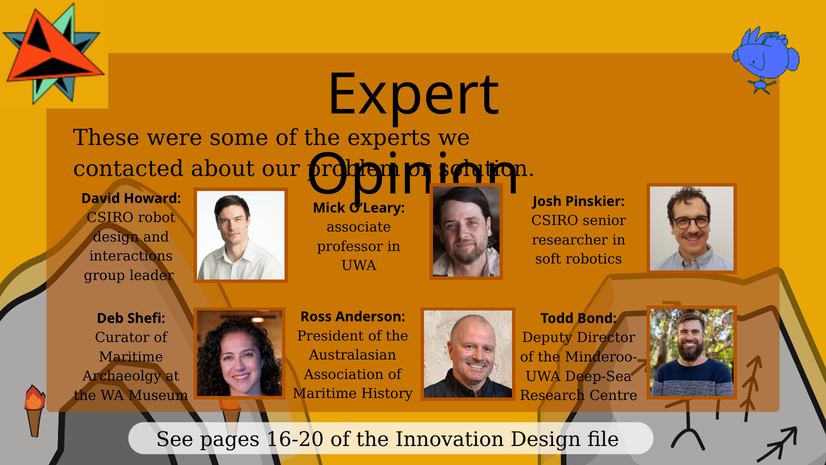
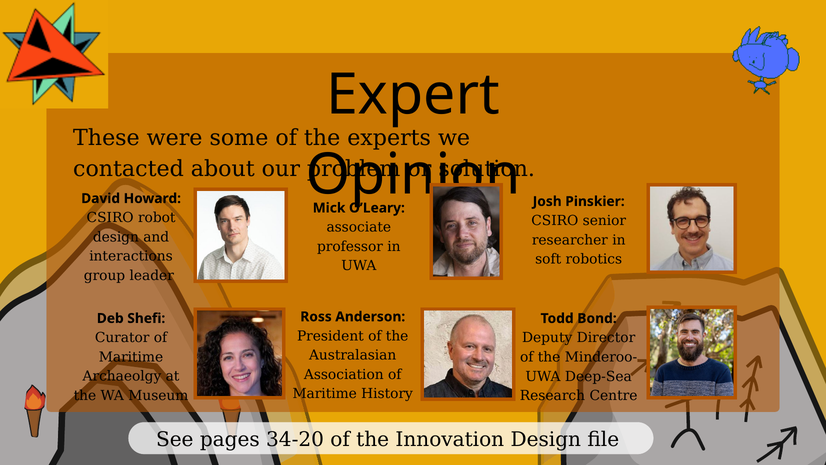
16-20: 16-20 -> 34-20 (295, 439)
